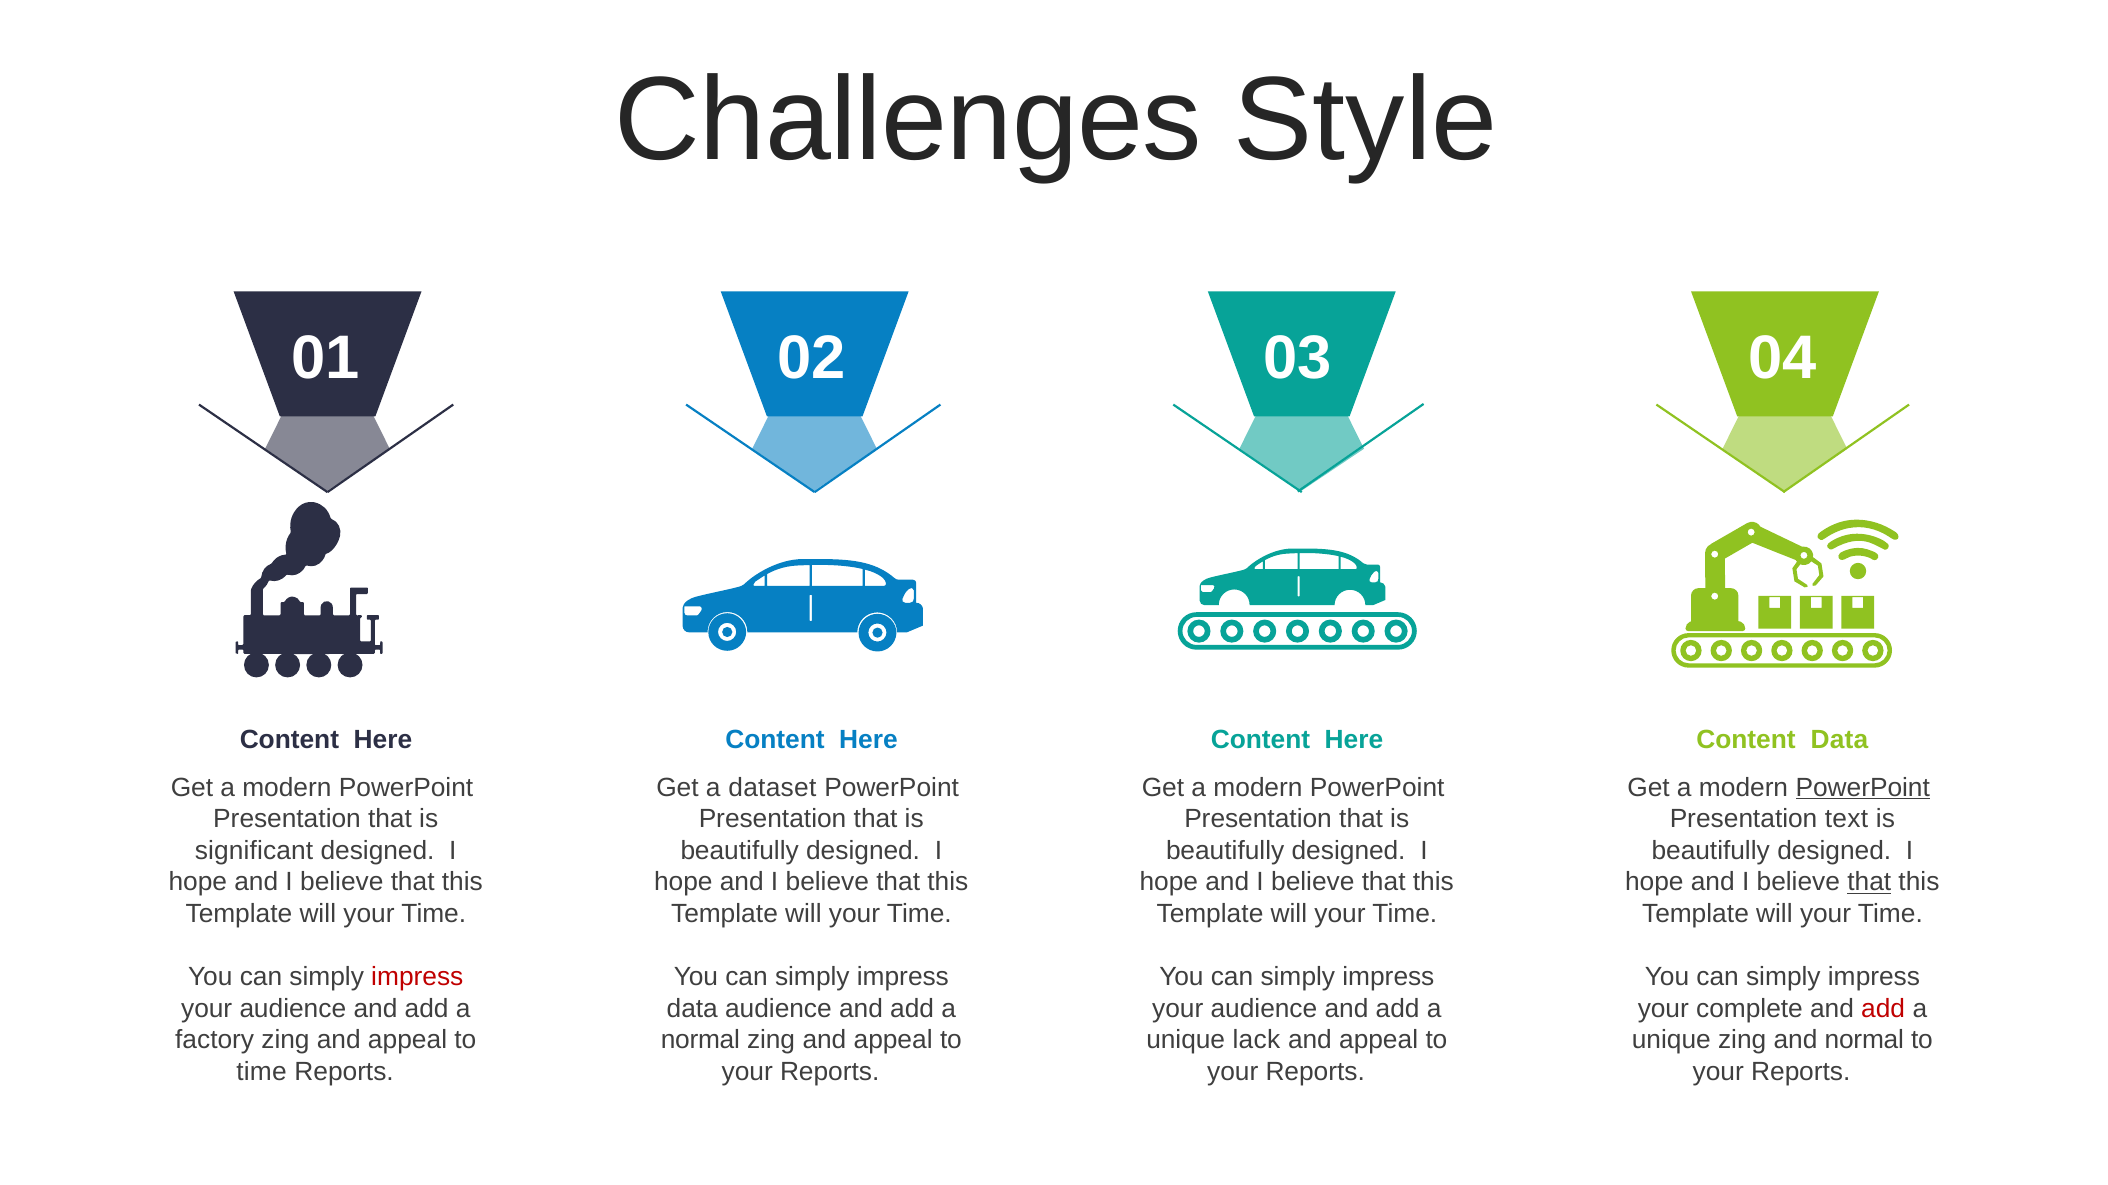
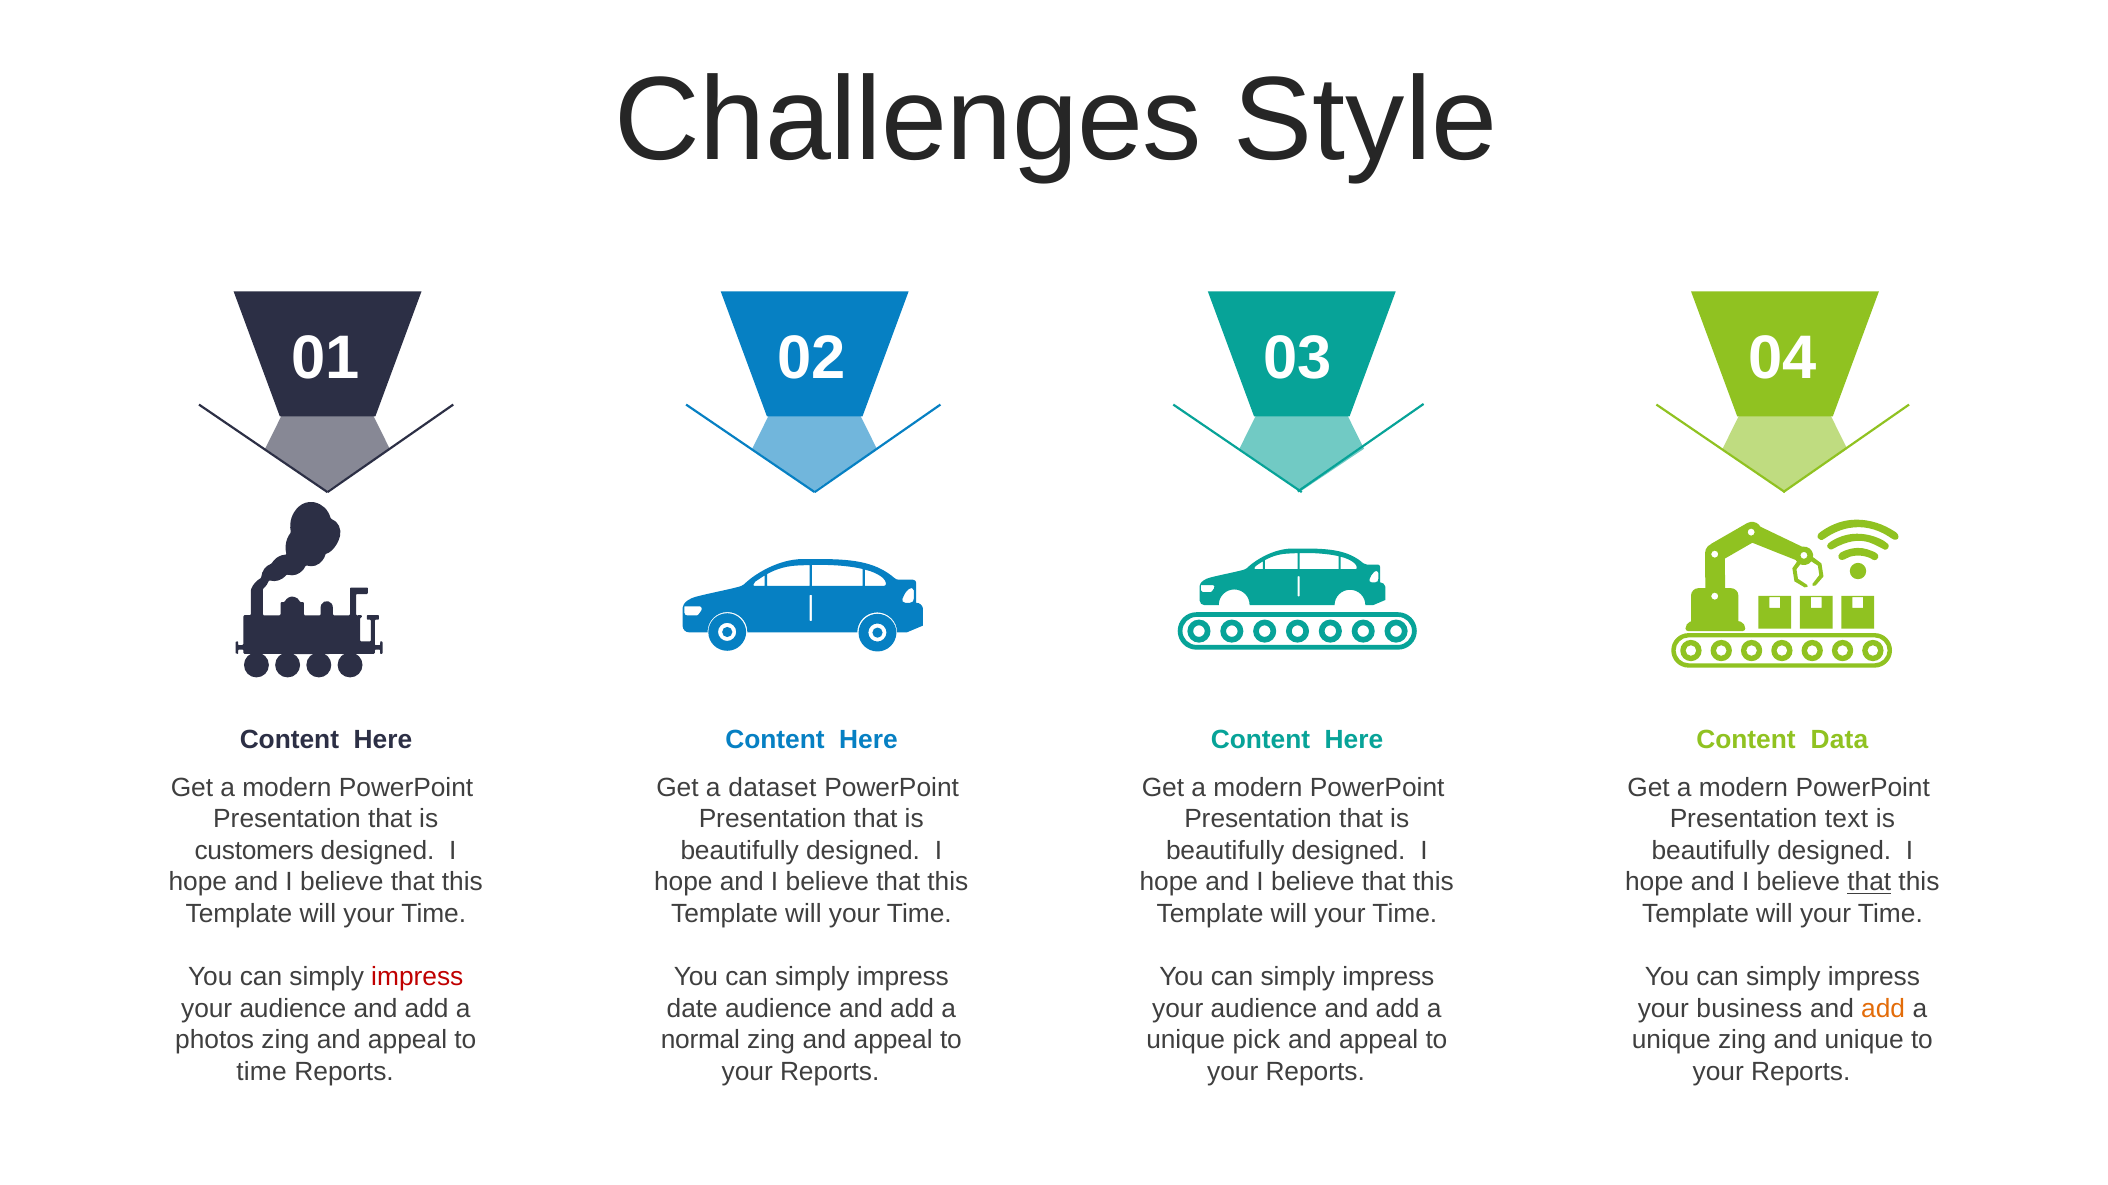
PowerPoint underline: present -> none (1863, 788)
significant: significant -> customers (254, 851)
data: data -> date (692, 1009)
complete: complete -> business (1749, 1009)
add colour: red -> orange (1883, 1009)
factory: factory -> photos (215, 1041)
lack: lack -> pick (1256, 1041)
and normal: normal -> unique (1864, 1041)
